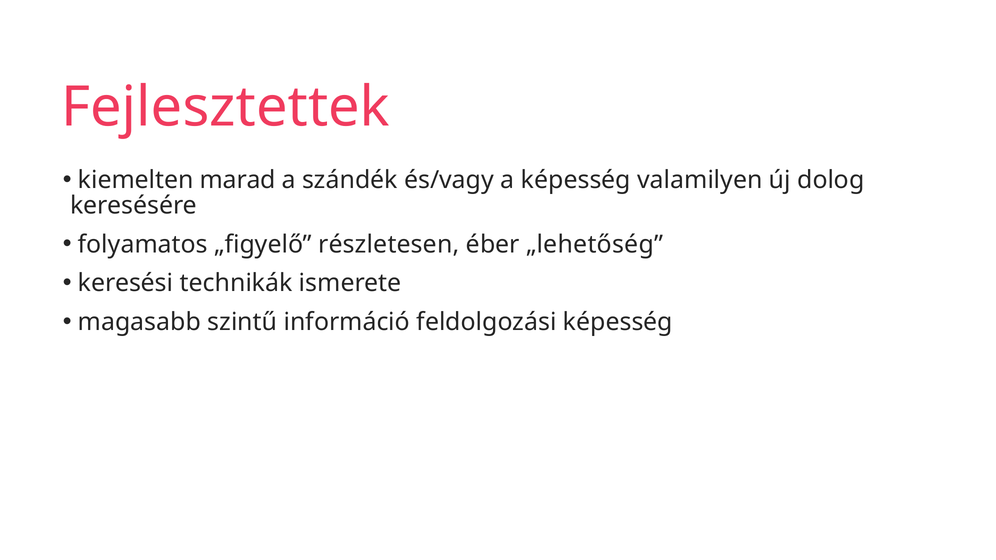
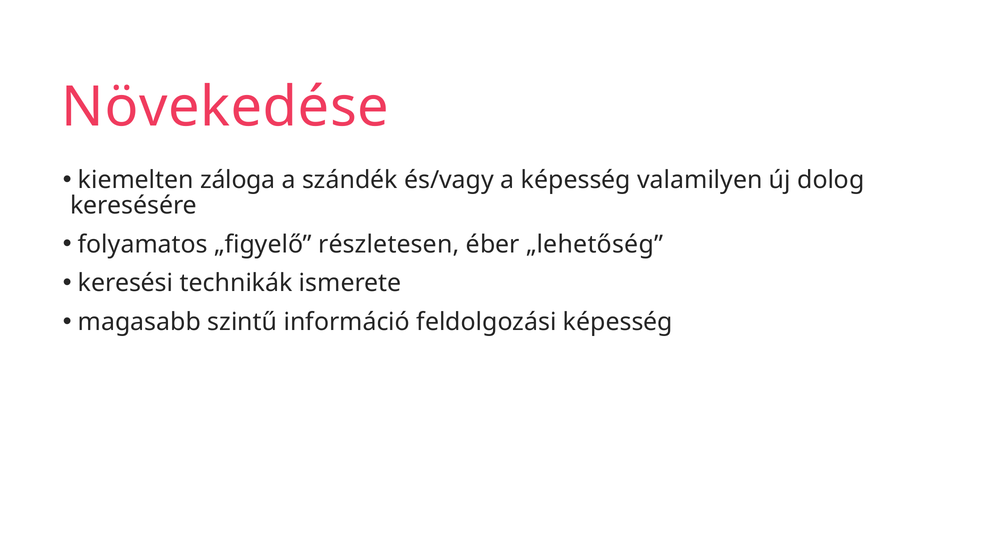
Fejlesztettek: Fejlesztettek -> Növekedése (225, 107)
marad: marad -> záloga (238, 180)
